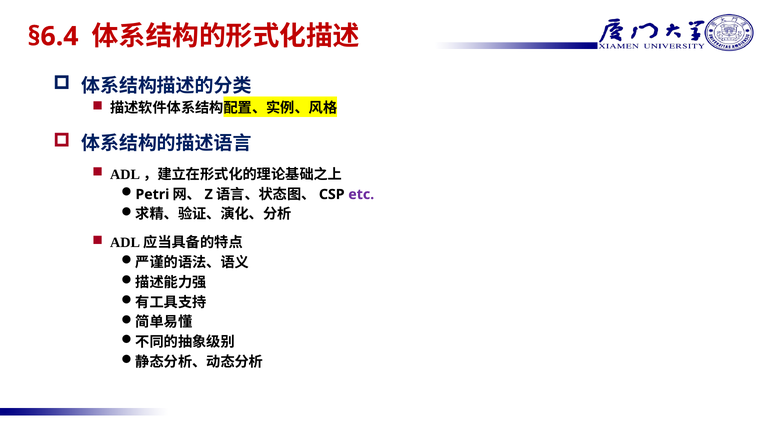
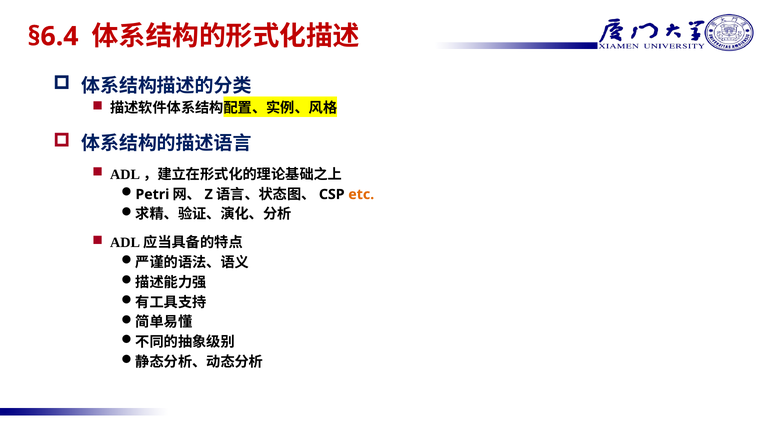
etc colour: purple -> orange (361, 194)
